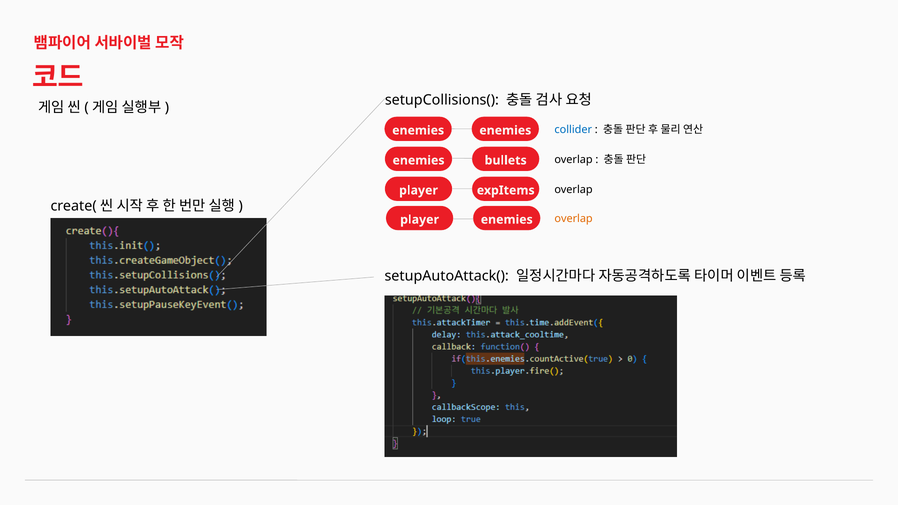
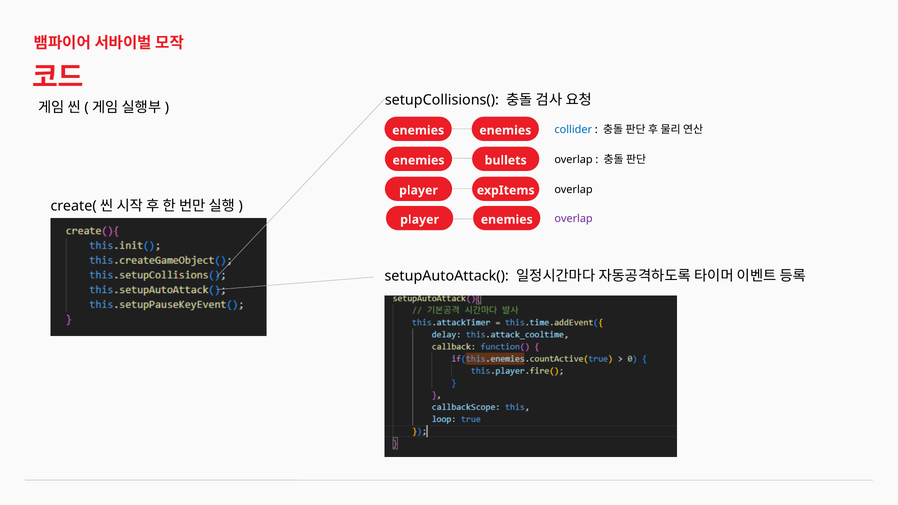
overlap colour: orange -> purple (574, 219)
